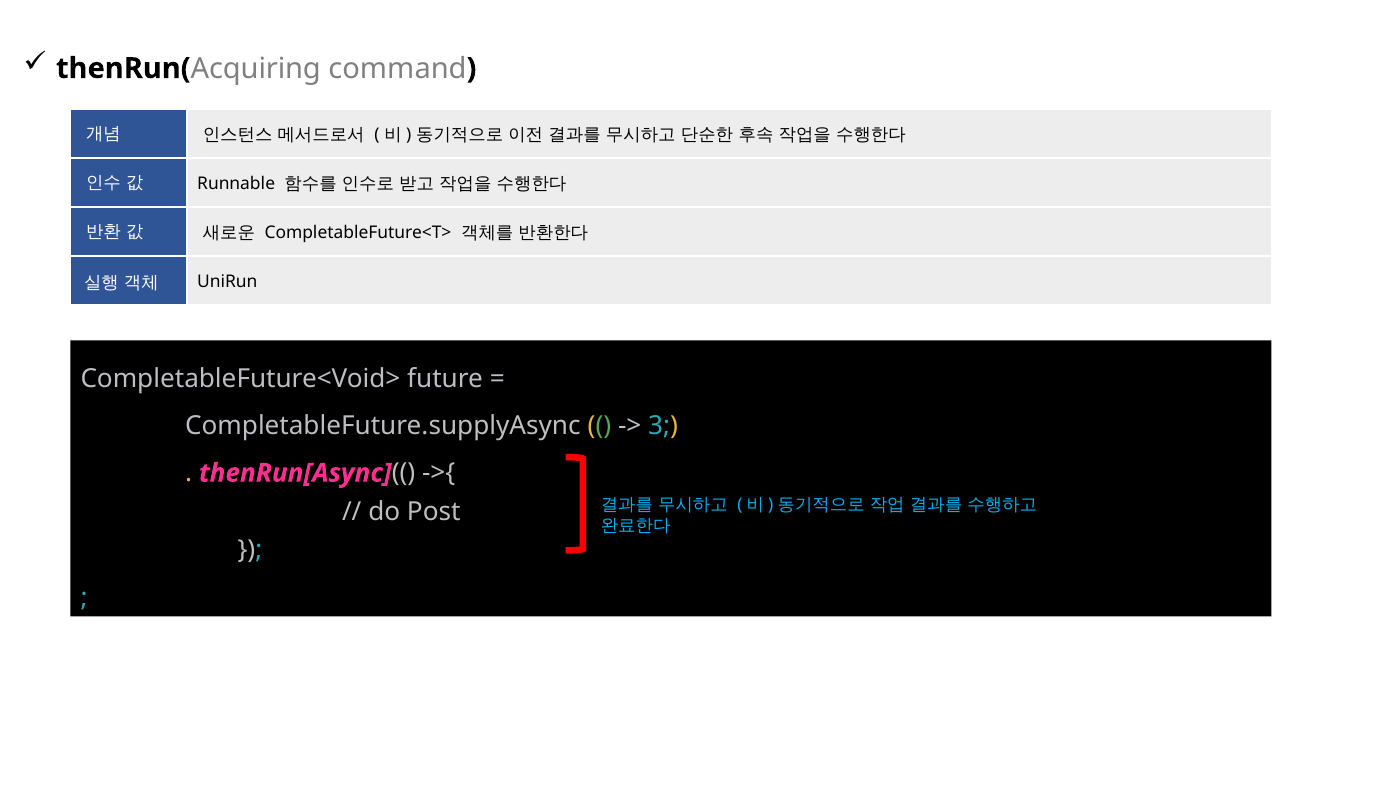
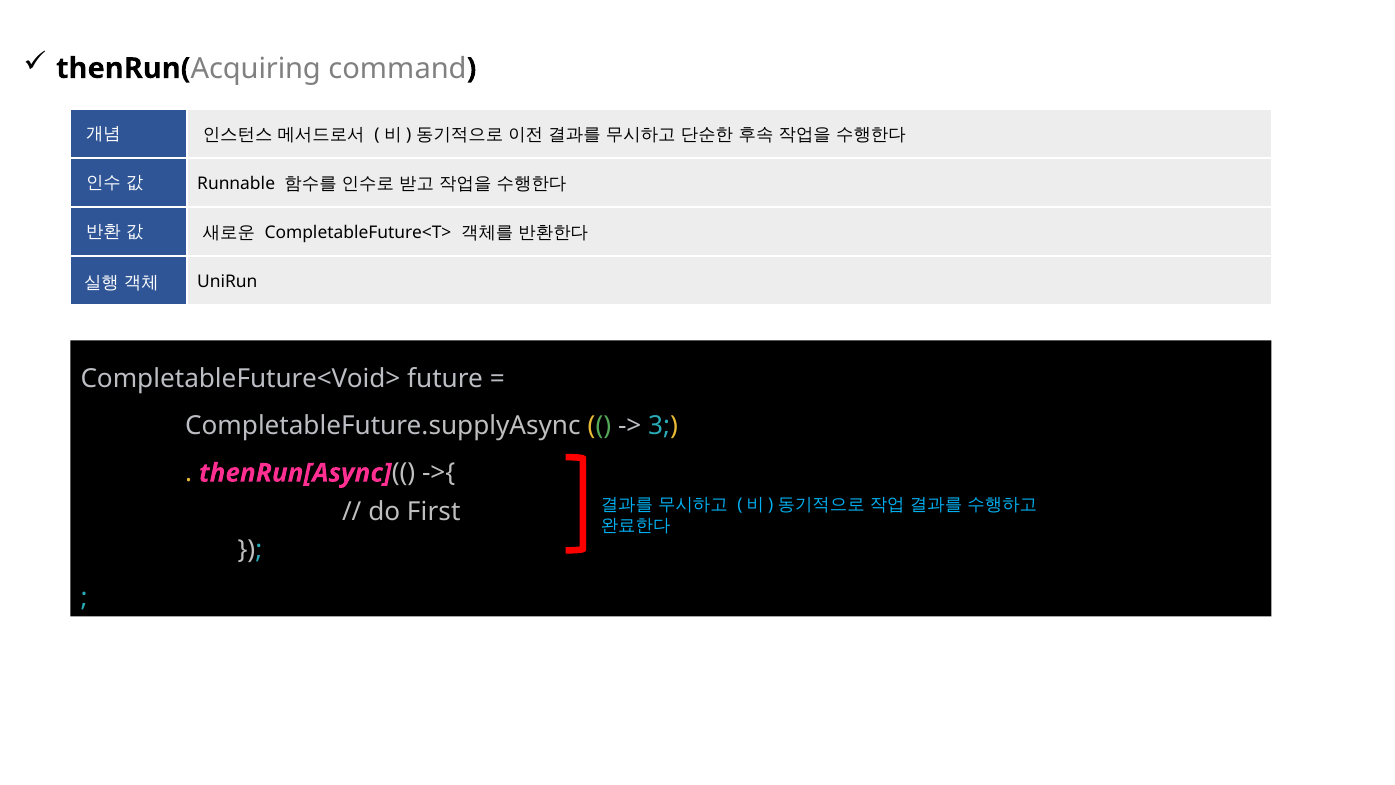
Post: Post -> First (434, 511)
